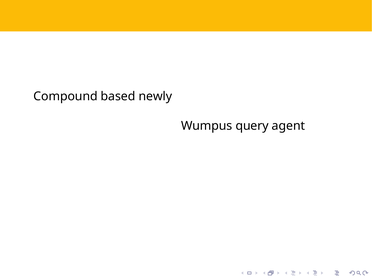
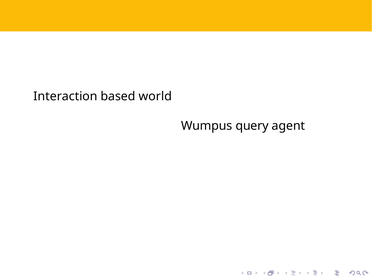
Compound: Compound -> Interaction (66, 96)
newly: newly -> world (155, 96)
